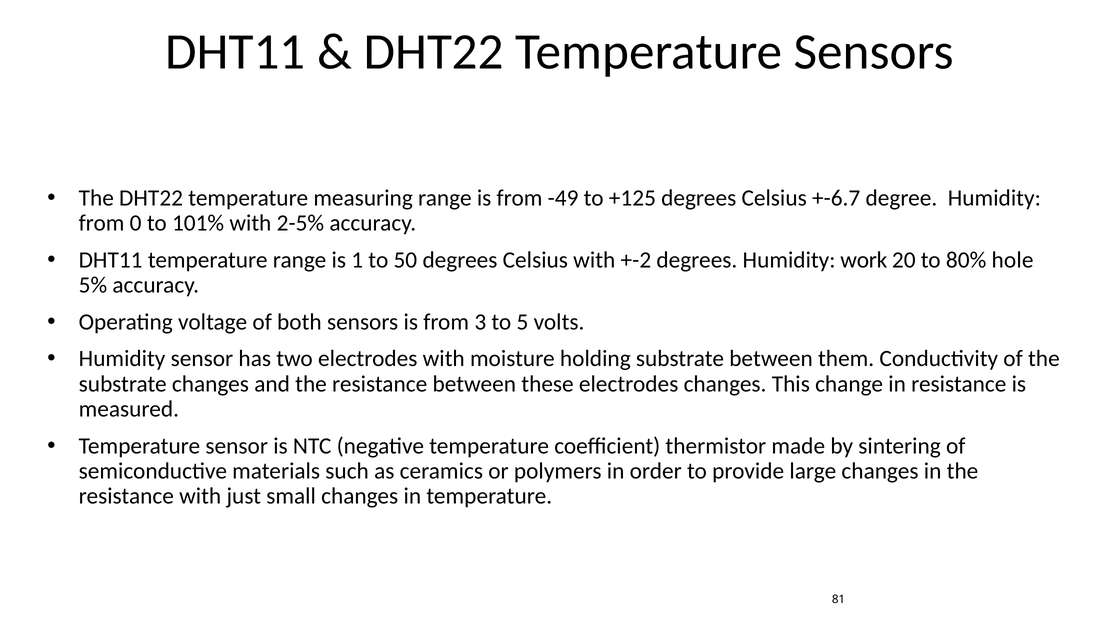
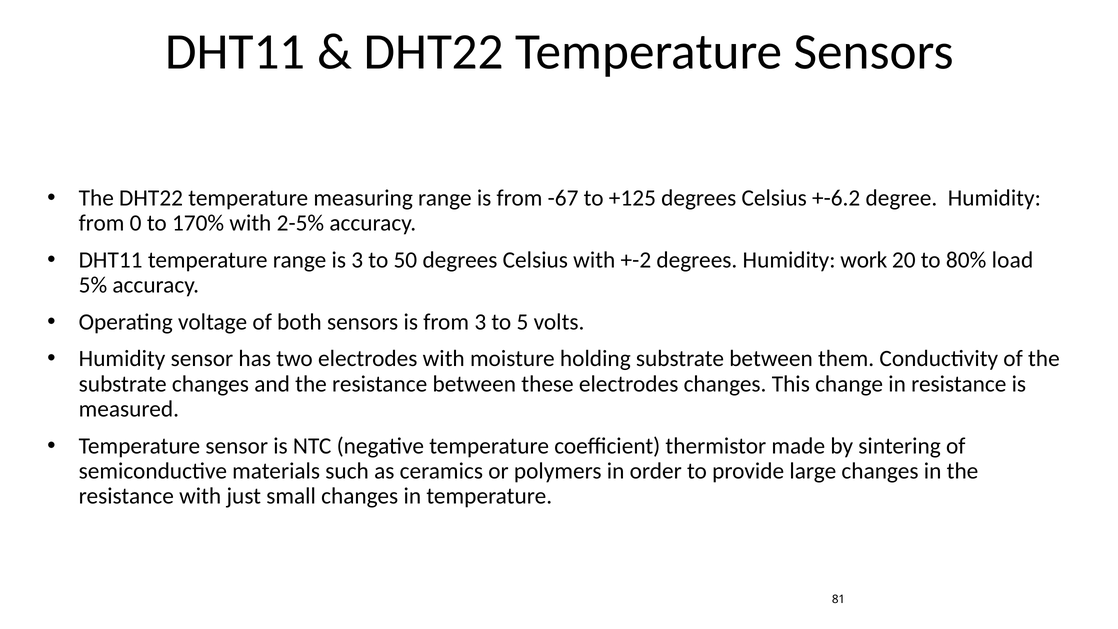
-49: -49 -> -67 (563, 198)
+-6.7: +-6.7 -> +-6.2 (836, 198)
101%: 101% -> 170% (198, 223)
is 1: 1 -> 3 (357, 260)
hole: hole -> load (1012, 260)
